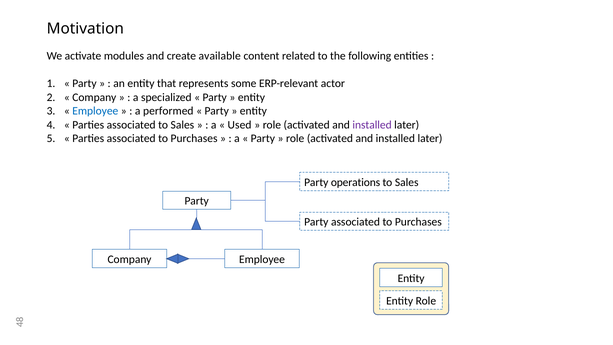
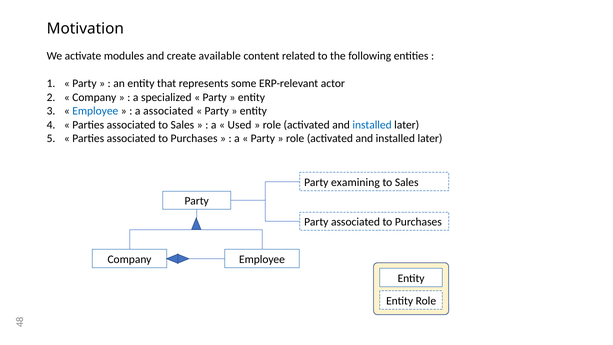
a performed: performed -> associated (168, 111)
installed colour: purple -> blue (372, 125)
operations: operations -> examining (355, 182)
